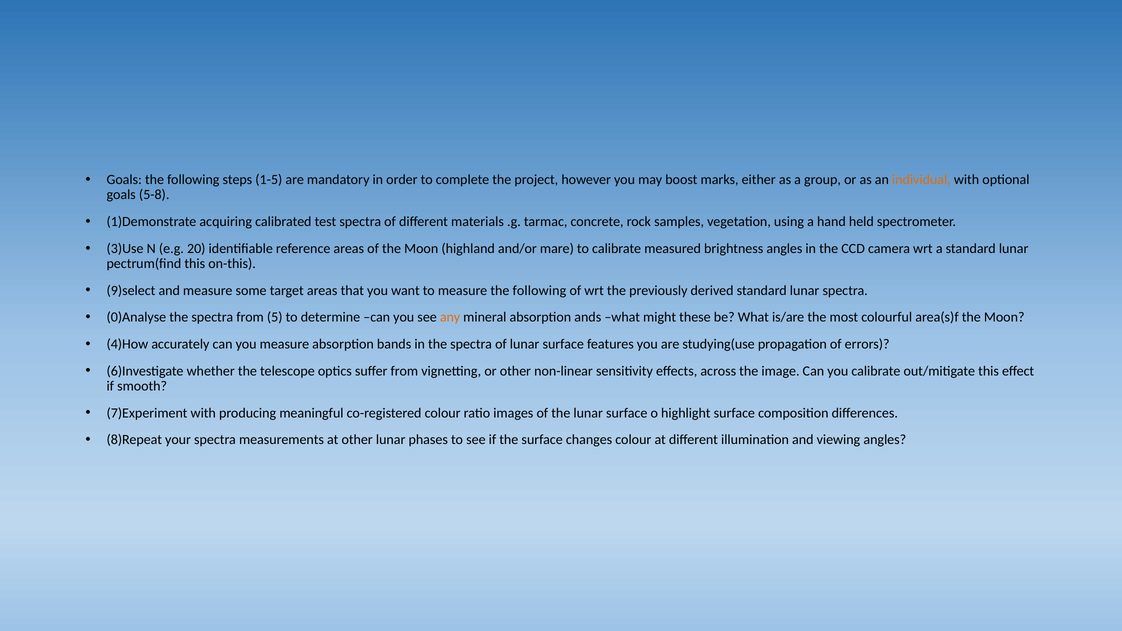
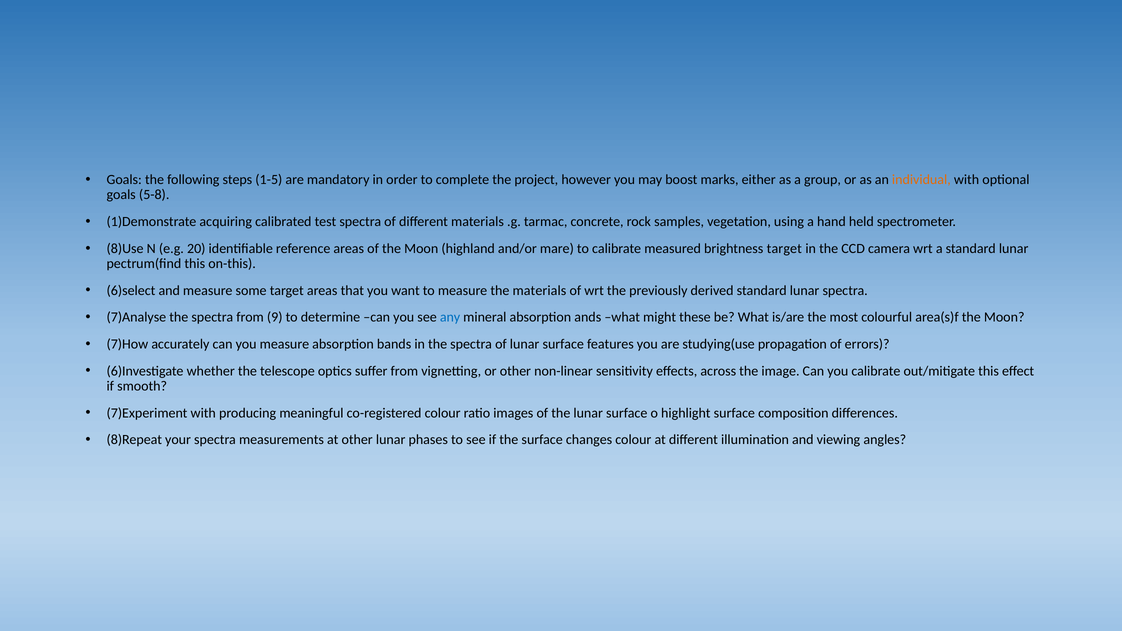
3)Use: 3)Use -> 8)Use (125, 249)
brightness angles: angles -> target (784, 249)
9)select: 9)select -> 6)select (131, 290)
measure the following: following -> materials (539, 290)
0)Analyse: 0)Analyse -> 7)Analyse (136, 317)
5: 5 -> 9 (275, 317)
any colour: orange -> blue (450, 317)
4)How: 4)How -> 7)How (127, 344)
